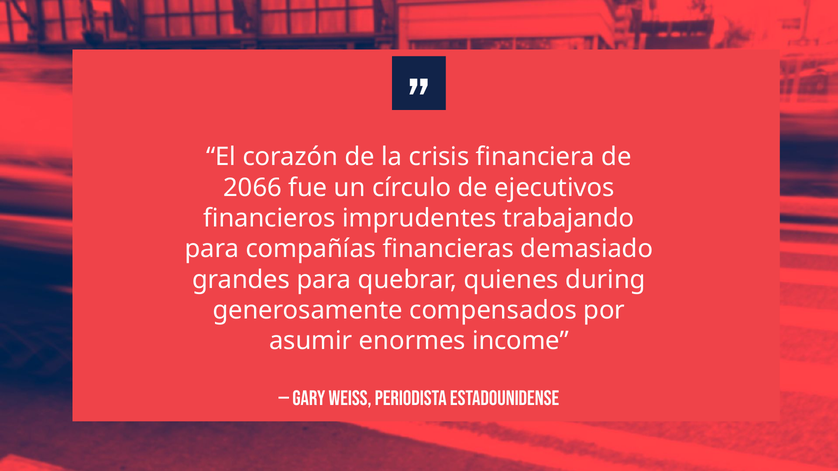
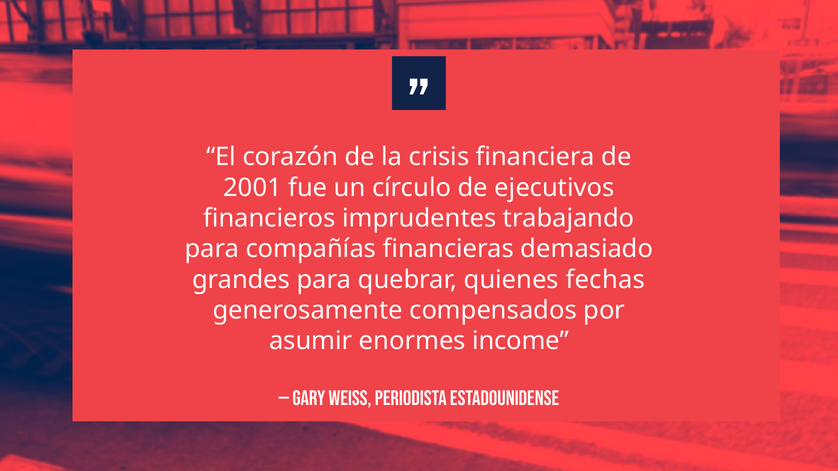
2066: 2066 -> 2001 (253, 188)
during: during -> fechas (605, 280)
